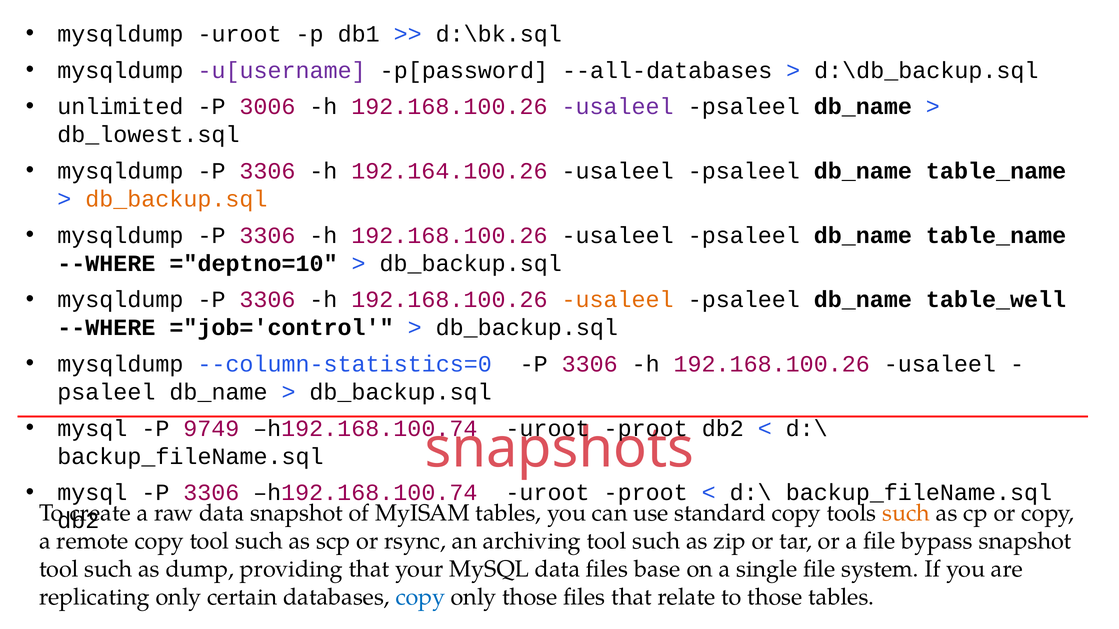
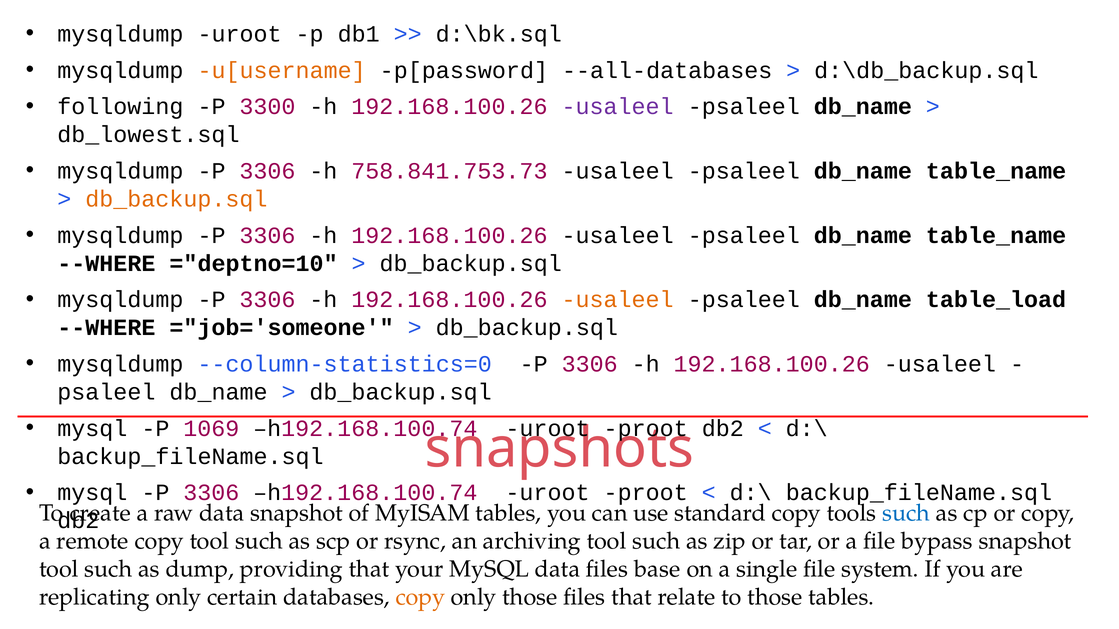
u[username colour: purple -> orange (282, 70)
unlimited: unlimited -> following (120, 107)
3006: 3006 -> 3300 (267, 107)
192.164.100.26: 192.164.100.26 -> 758.841.753.73 (449, 171)
table_well: table_well -> table_load (996, 300)
="job='control: ="job='control -> ="job='someone (282, 328)
9749: 9749 -> 1069 (211, 429)
such colour: orange -> blue (906, 513)
copy colour: blue -> orange (420, 597)
